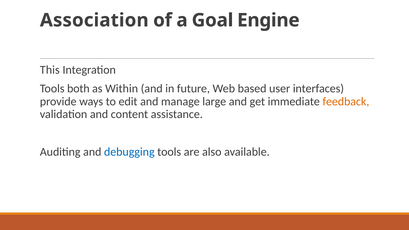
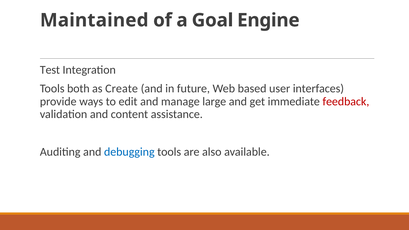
Association: Association -> Maintained (94, 20)
This: This -> Test (50, 70)
Within: Within -> Create (122, 89)
feedback colour: orange -> red (346, 101)
